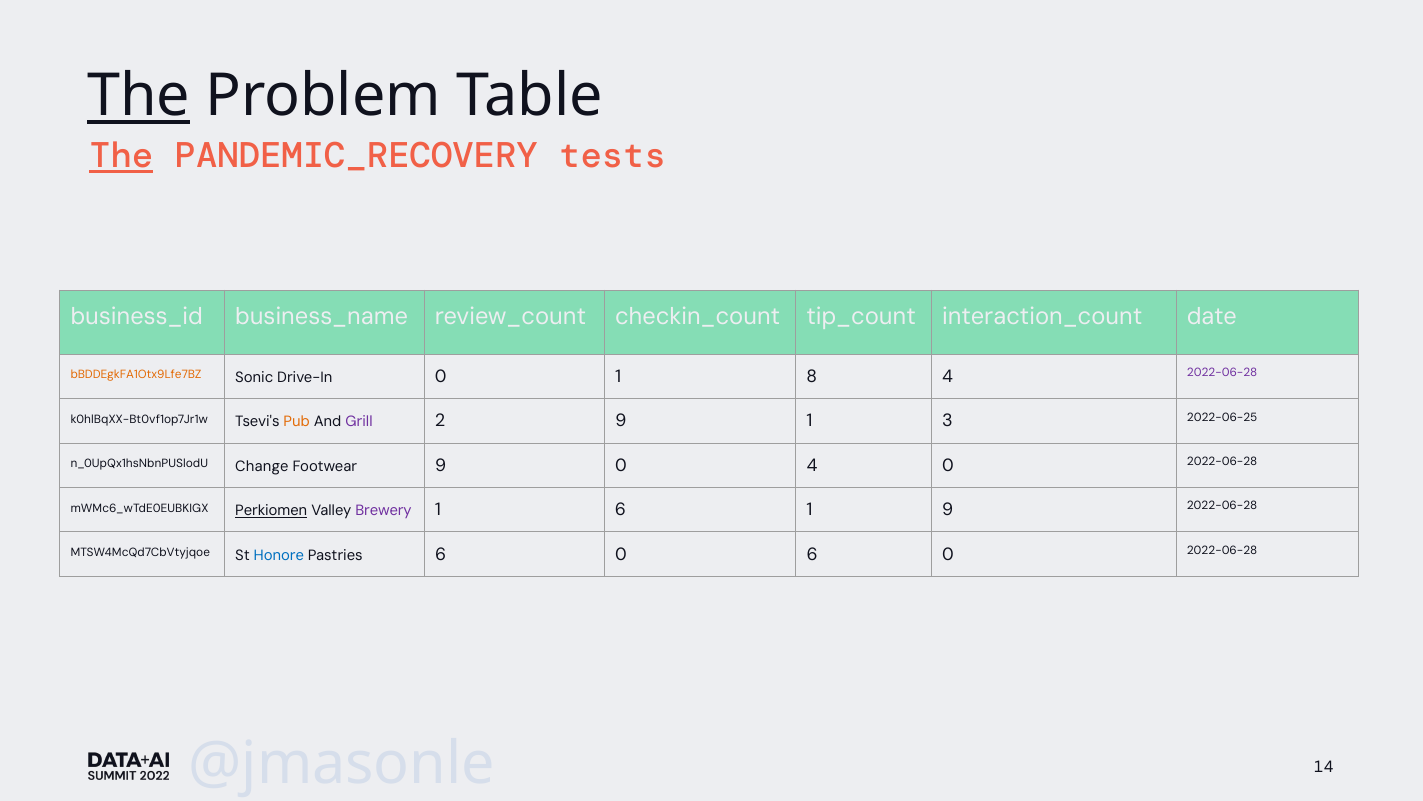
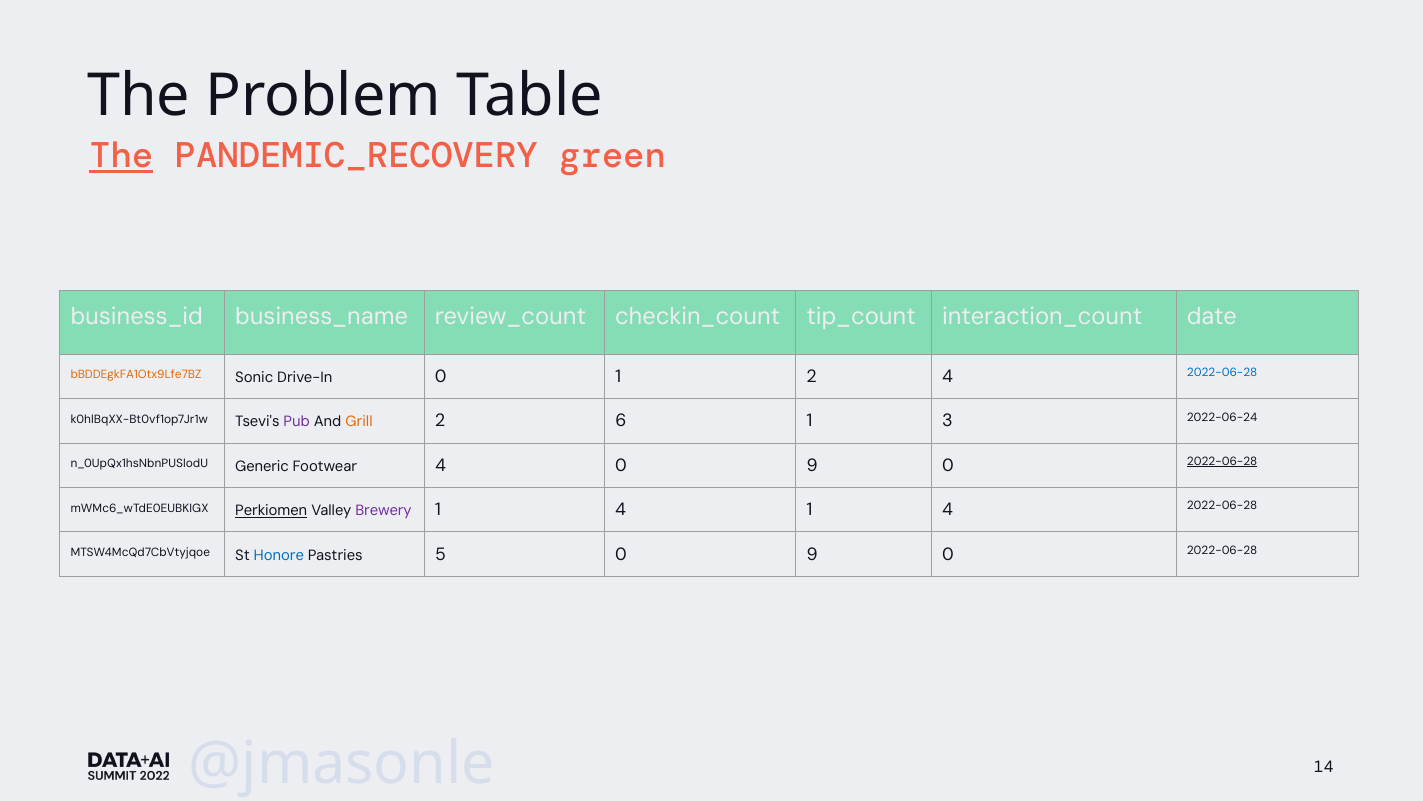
The underline: present -> none (139, 96)
tests: tests -> green (613, 156)
1 8: 8 -> 2 (812, 376)
2022-06-28 colour: purple -> blue (1222, 372)
Pub colour: orange -> purple (297, 422)
Grill colour: purple -> orange (359, 422)
2 9: 9 -> 6 (621, 421)
2022-06-25: 2022-06-25 -> 2022-06-24 (1222, 417)
Change: Change -> Generic (262, 466)
Footwear 9: 9 -> 4 (441, 465)
4: 4 -> 9 (812, 465)
2022-06-28 underline: none -> present (1222, 461)
6: 6 -> 4 (620, 510)
9: 9 -> 4 (948, 510)
Pastries 6: 6 -> 5 (441, 554)
6: 6 -> 9 (812, 554)
